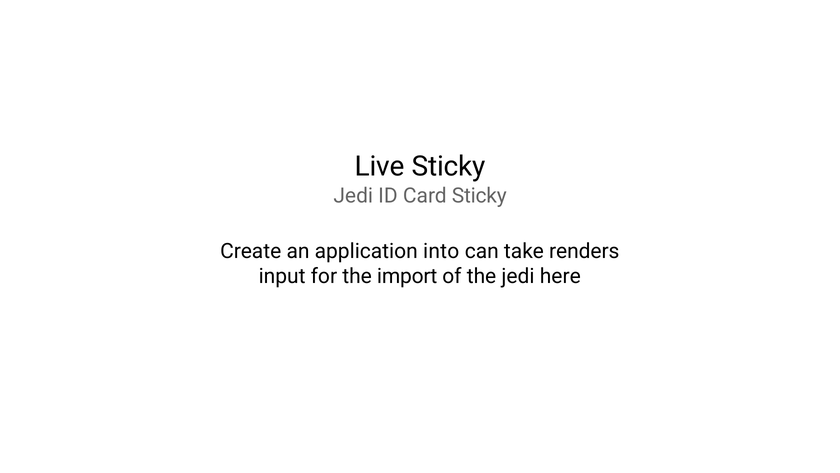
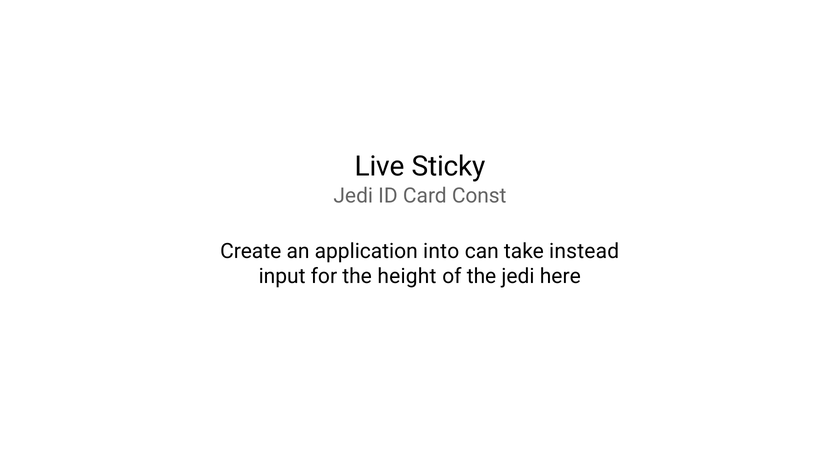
Card Sticky: Sticky -> Const (479, 195)
renders: renders -> instead (584, 251)
import: import -> height (407, 276)
